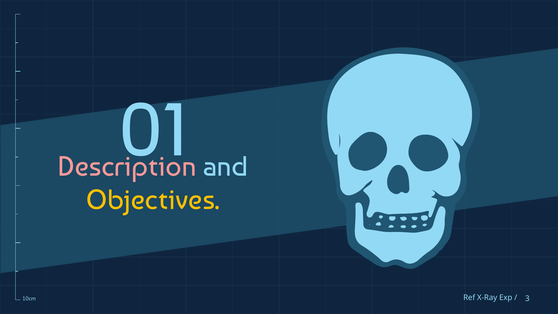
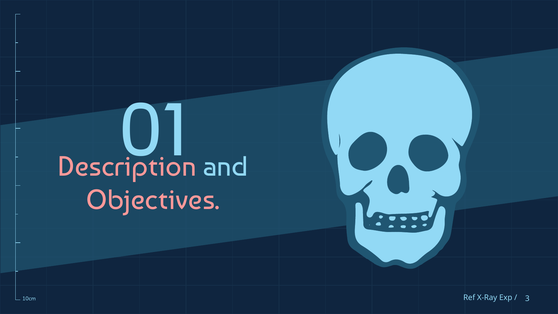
Objectives colour: yellow -> pink (153, 200)
